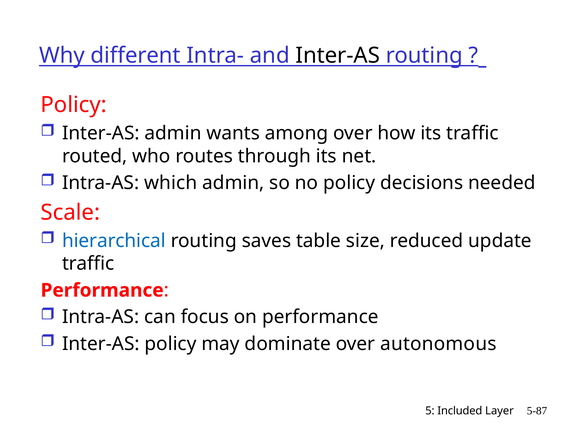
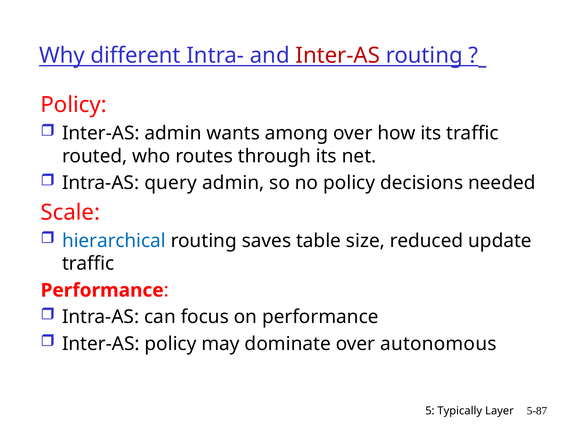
Inter-AS colour: black -> red (338, 55)
which: which -> query (171, 183)
Included: Included -> Typically (460, 411)
